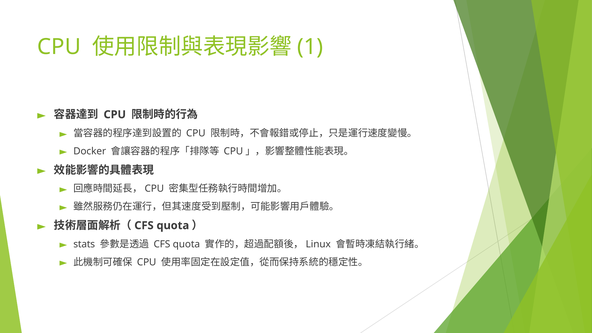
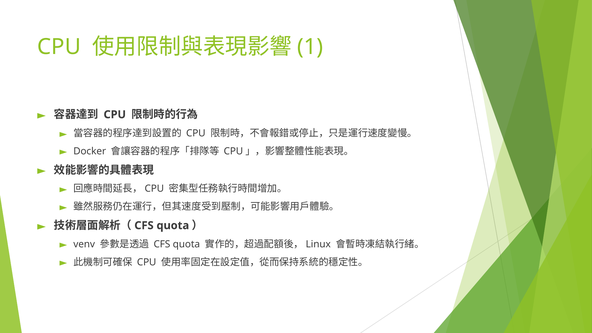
stats: stats -> venv (84, 244)
